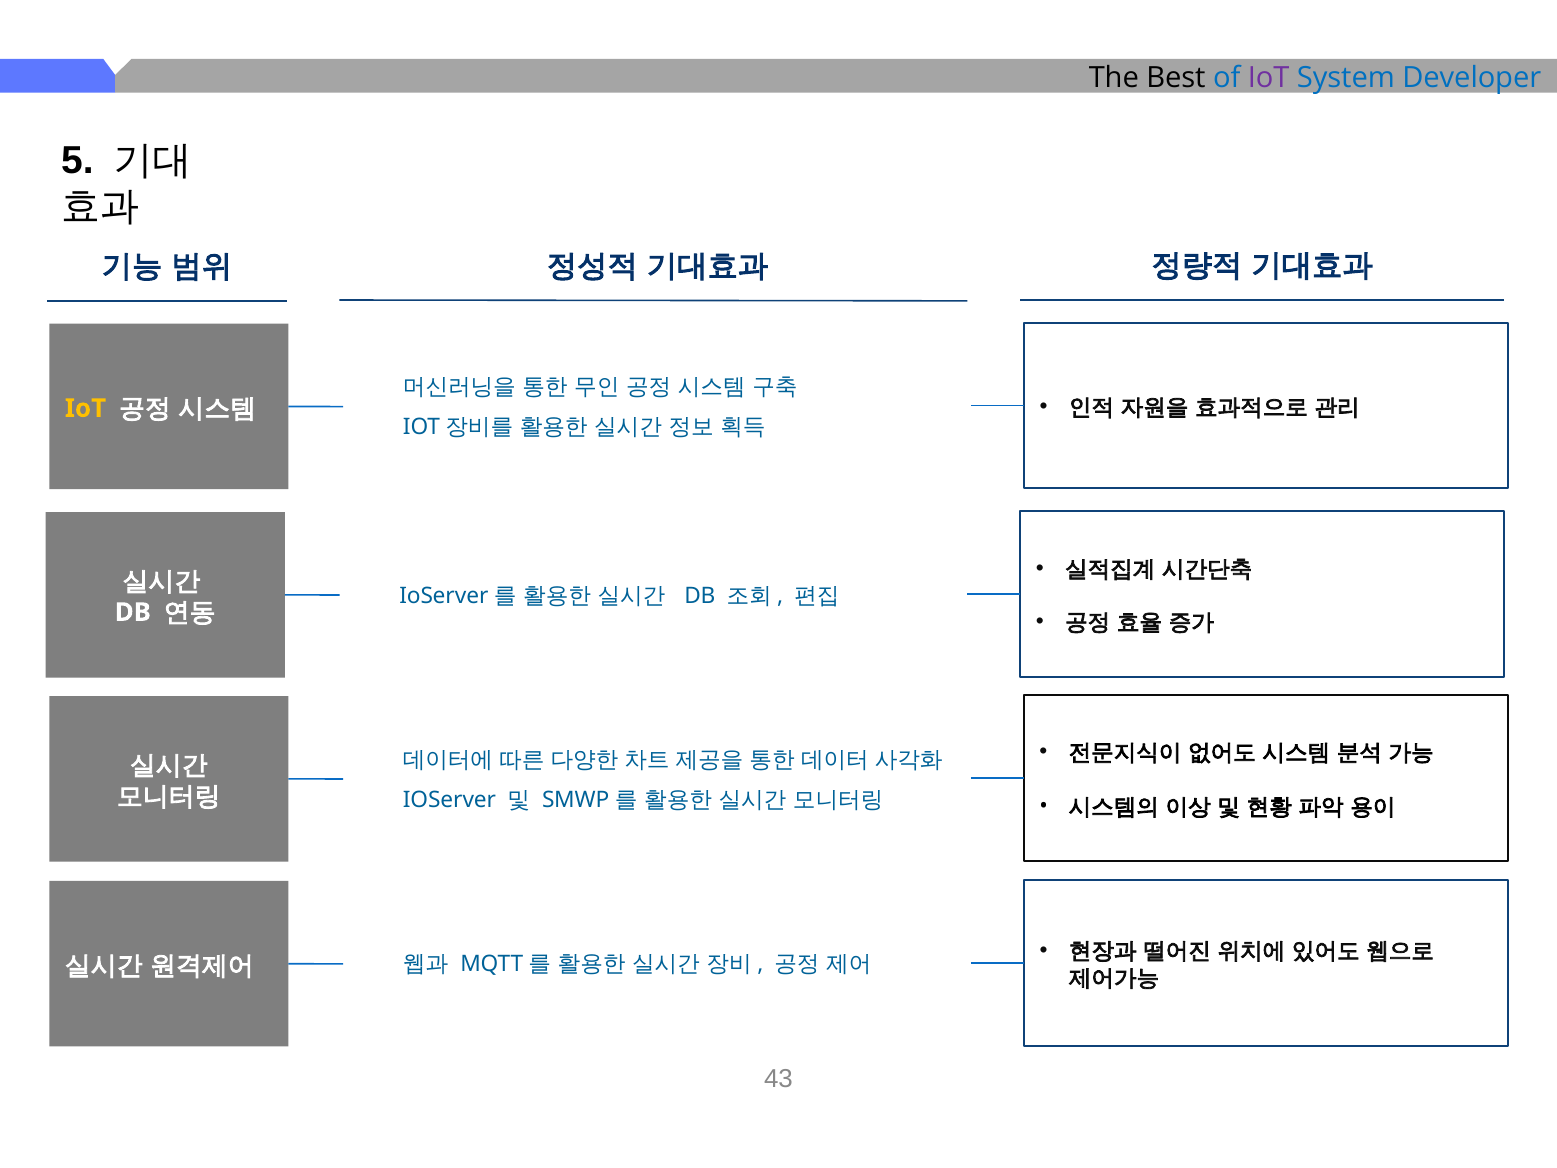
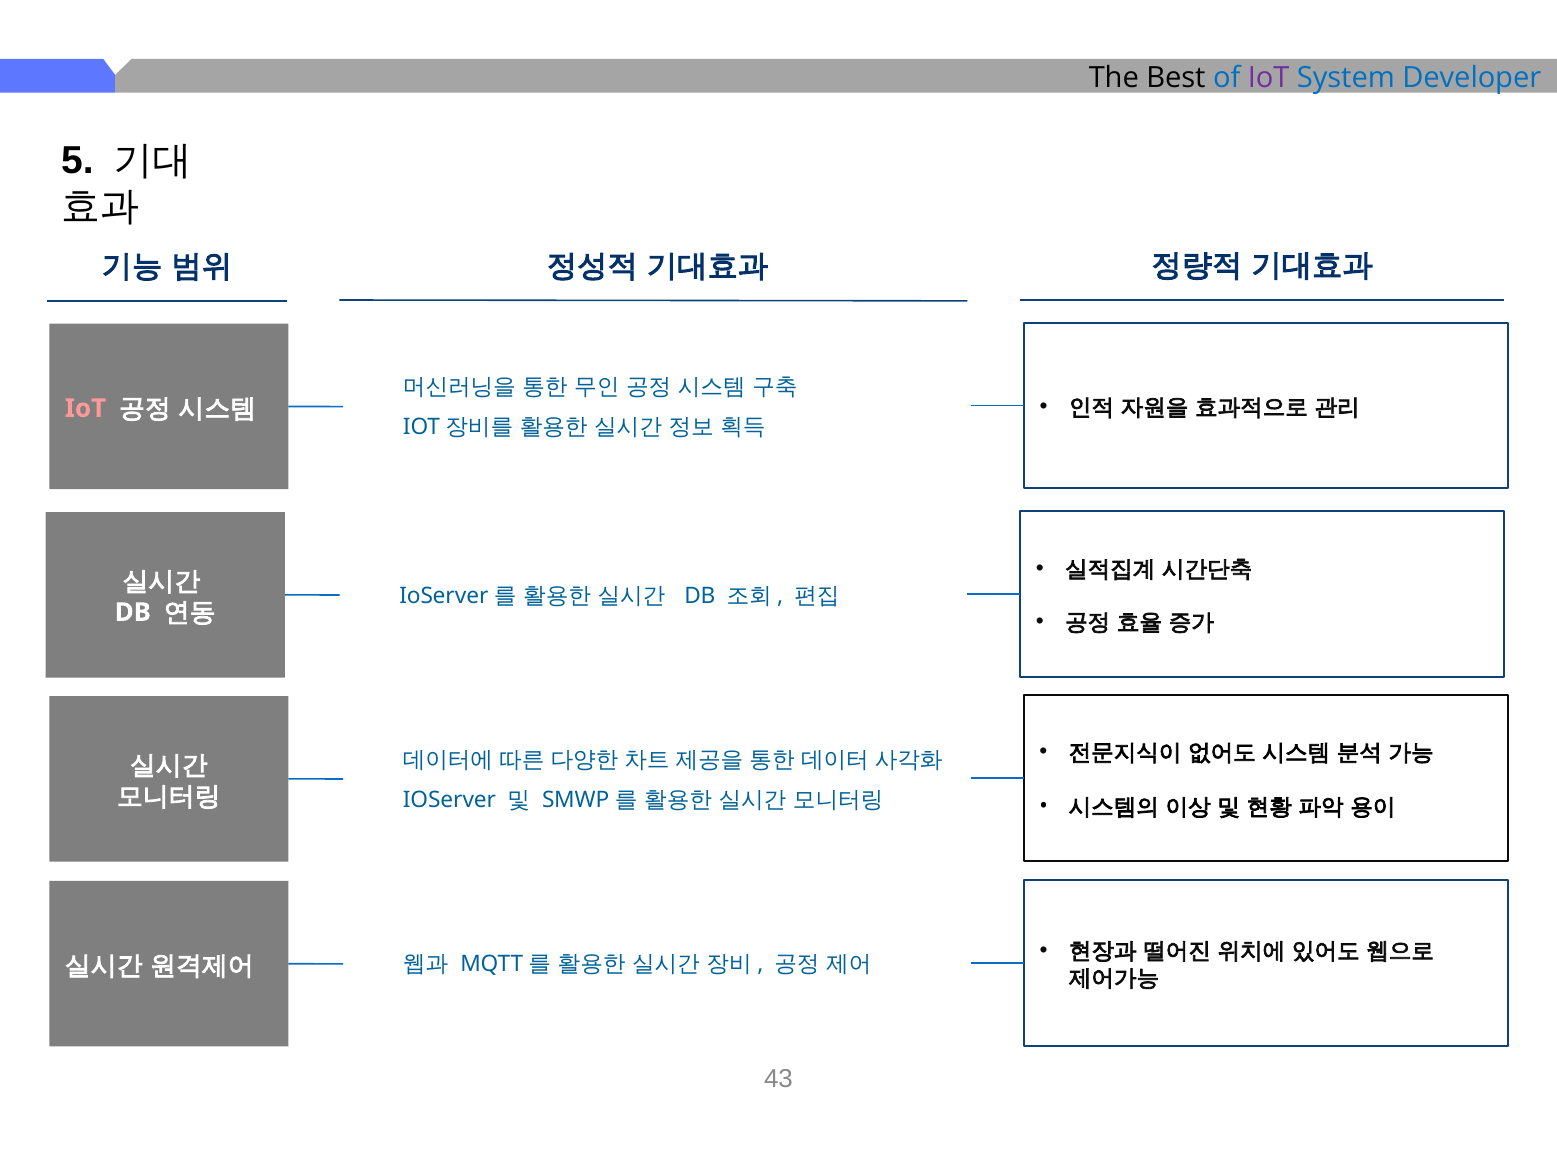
IoT colour: yellow -> pink (85, 408)
